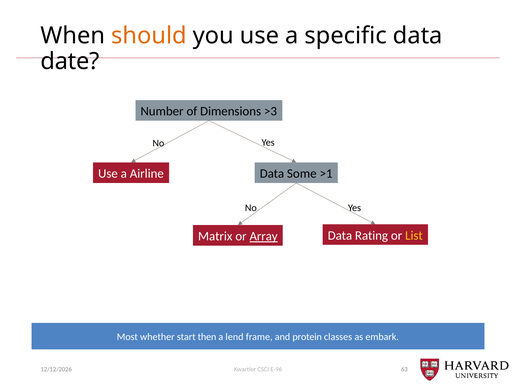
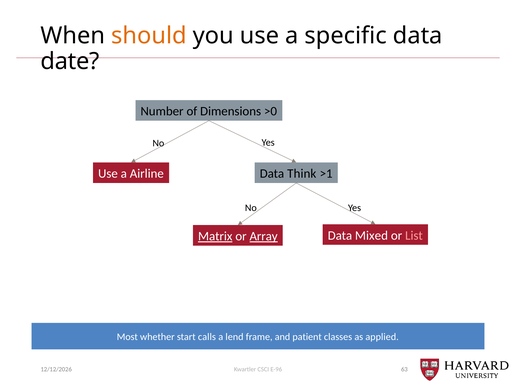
>3: >3 -> >0 (270, 111)
Some: Some -> Think (302, 174)
Matrix underline: none -> present (215, 236)
Rating: Rating -> Mixed (371, 235)
List colour: yellow -> pink (414, 235)
then: then -> calls (207, 337)
protein: protein -> patient (307, 337)
embark: embark -> applied (382, 337)
